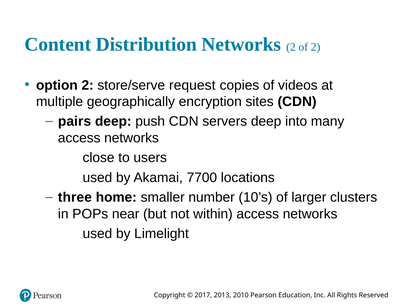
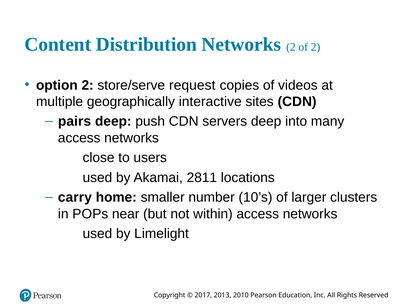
encryption: encryption -> interactive (210, 101)
7700: 7700 -> 2811 (202, 177)
three: three -> carry (75, 197)
